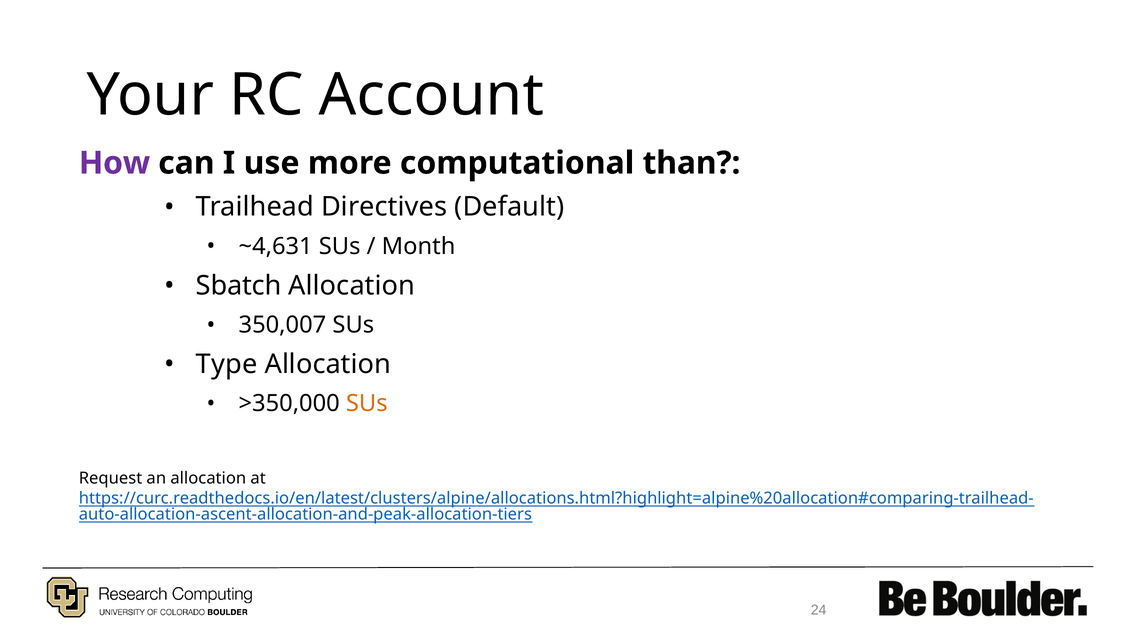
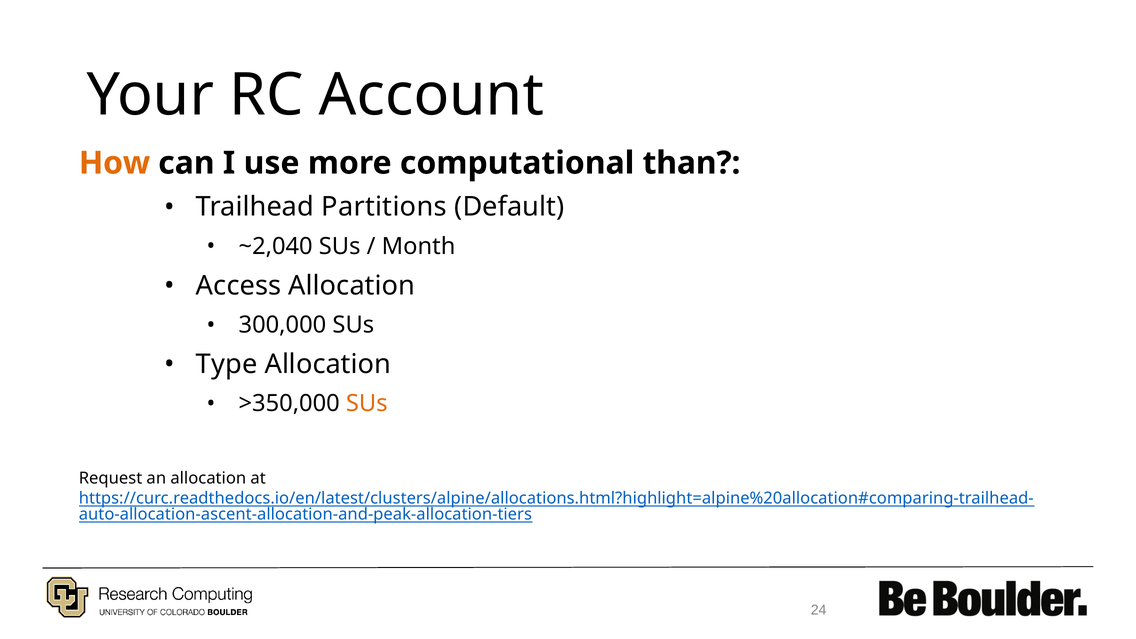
How colour: purple -> orange (115, 163)
Directives: Directives -> Partitions (384, 207)
~4,631: ~4,631 -> ~2,040 (276, 246)
Sbatch: Sbatch -> Access (239, 286)
350,007: 350,007 -> 300,000 (282, 325)
